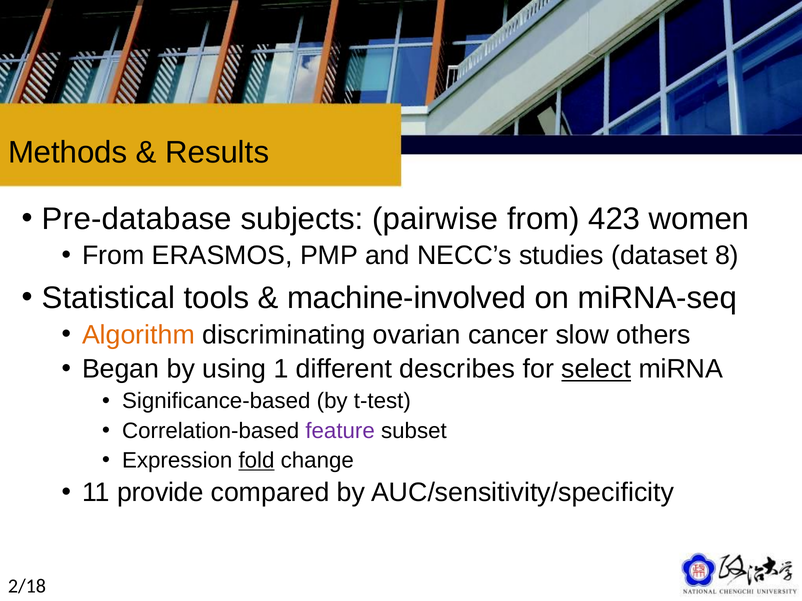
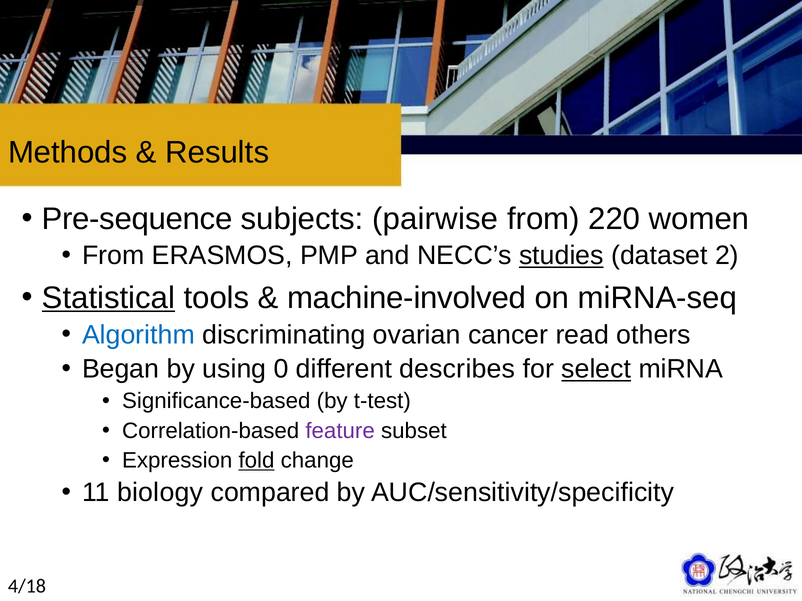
Pre-database: Pre-database -> Pre-sequence (137, 219)
423: 423 -> 220 (614, 219)
studies underline: none -> present (561, 256)
8: 8 -> 2 (727, 256)
Statistical underline: none -> present (108, 298)
Algorithm colour: orange -> blue (138, 335)
slow: slow -> read (582, 335)
1: 1 -> 0 (281, 369)
provide: provide -> biology (160, 493)
2/18: 2/18 -> 4/18 (27, 586)
